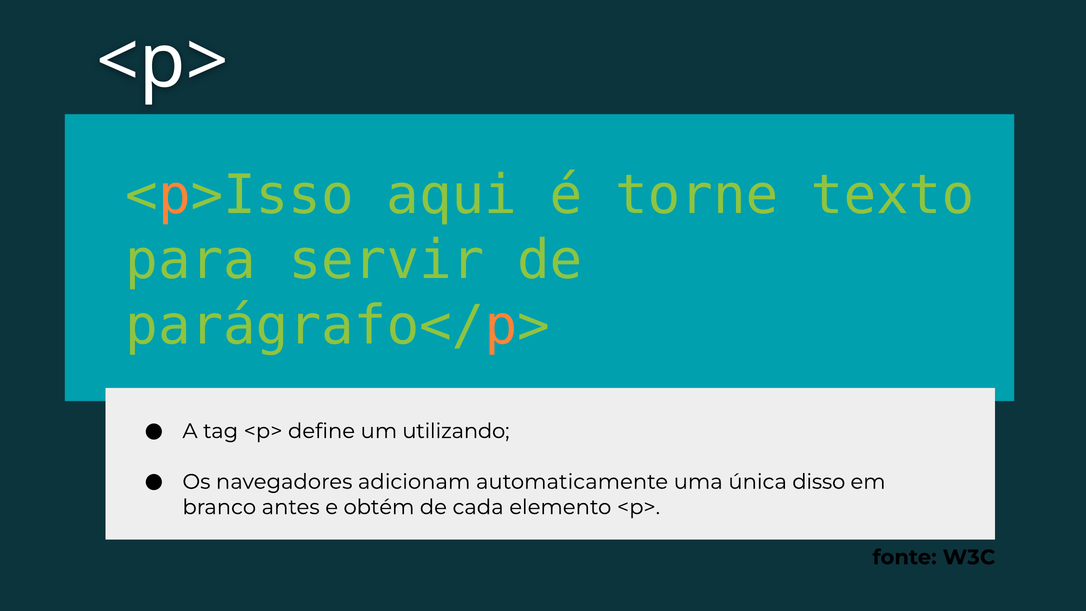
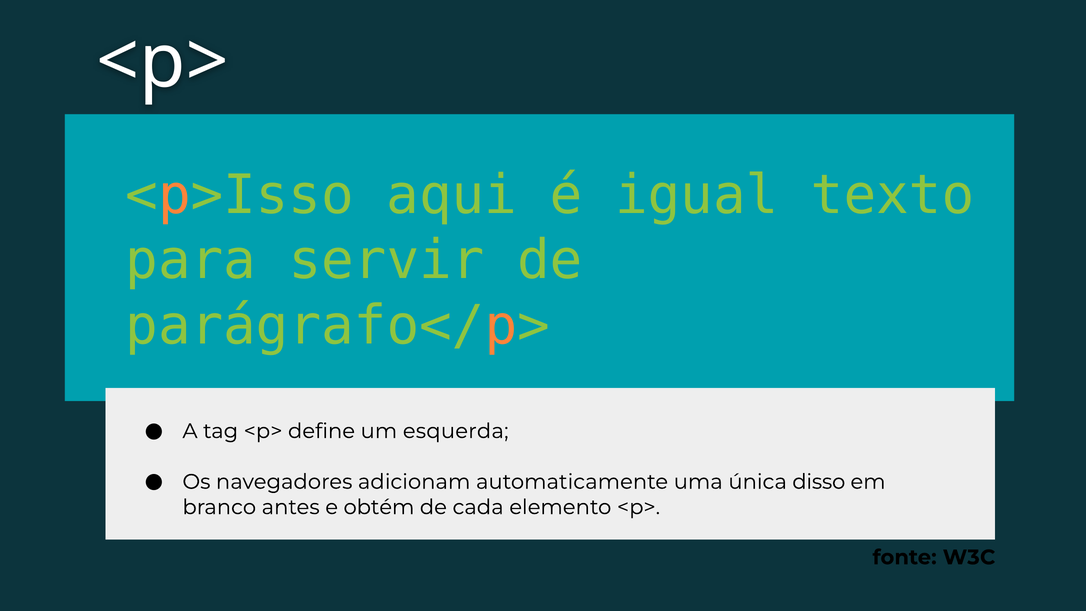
torne: torne -> igual (697, 195)
utilizando: utilizando -> esquerda (456, 431)
